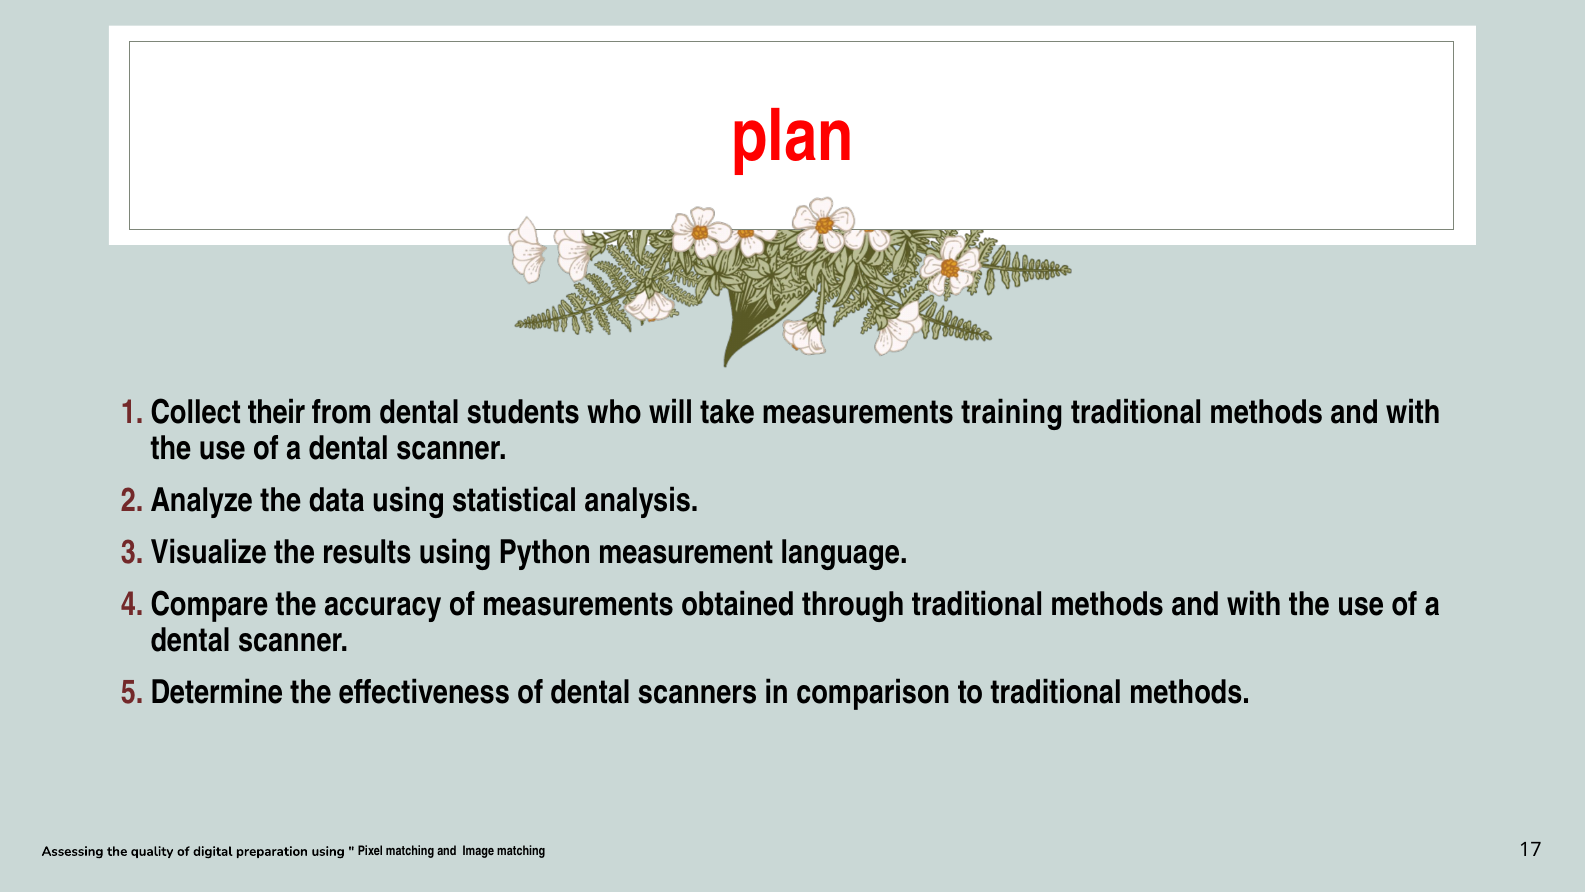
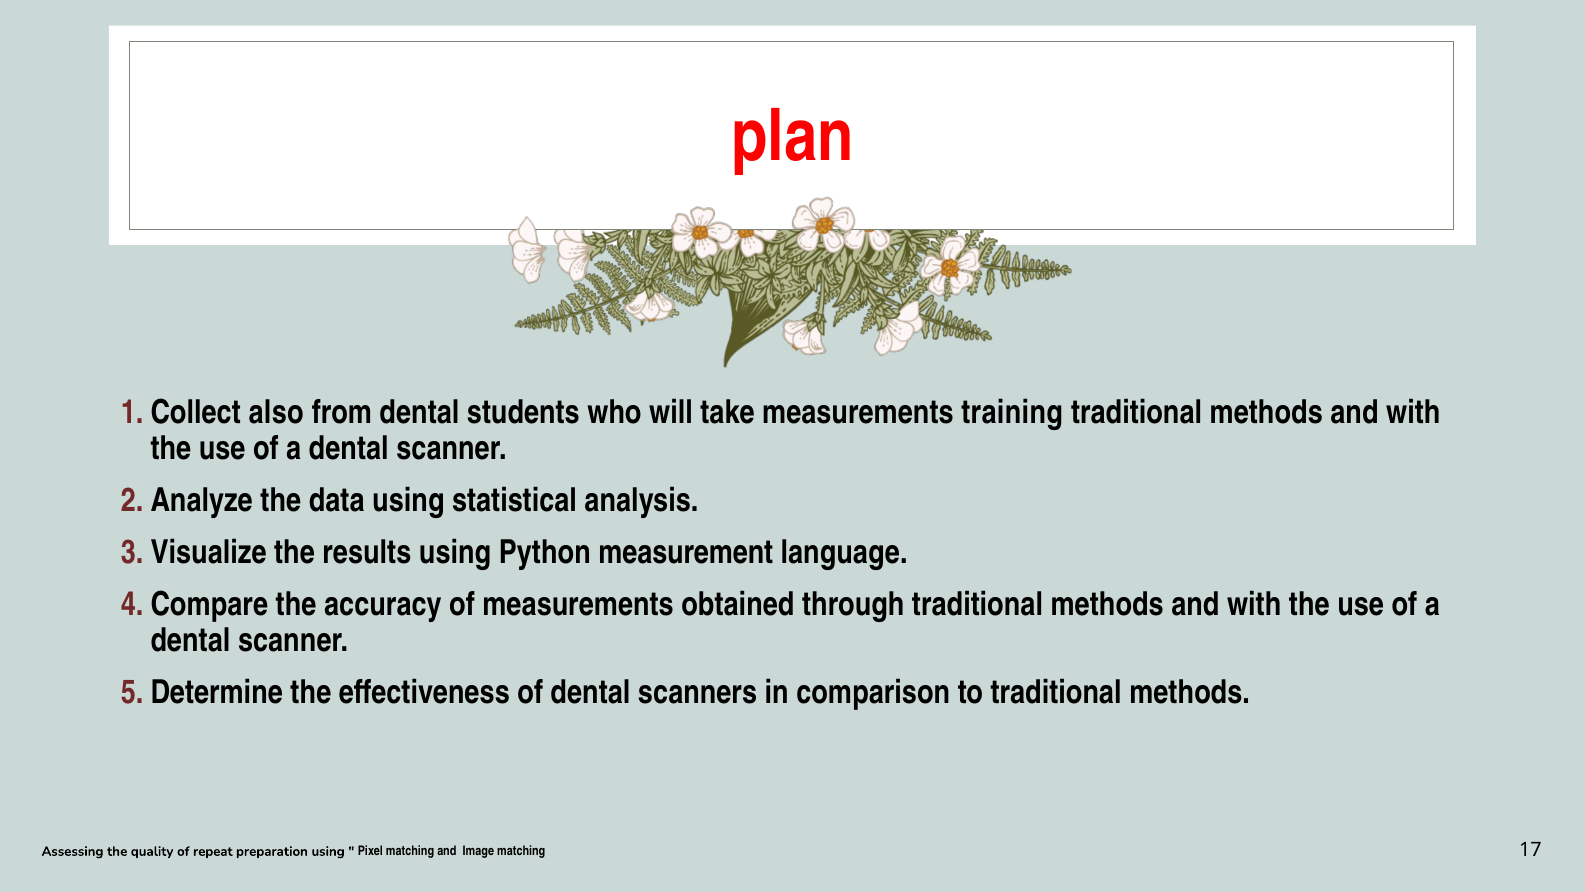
their: their -> also (276, 412)
digital: digital -> repeat (213, 851)
